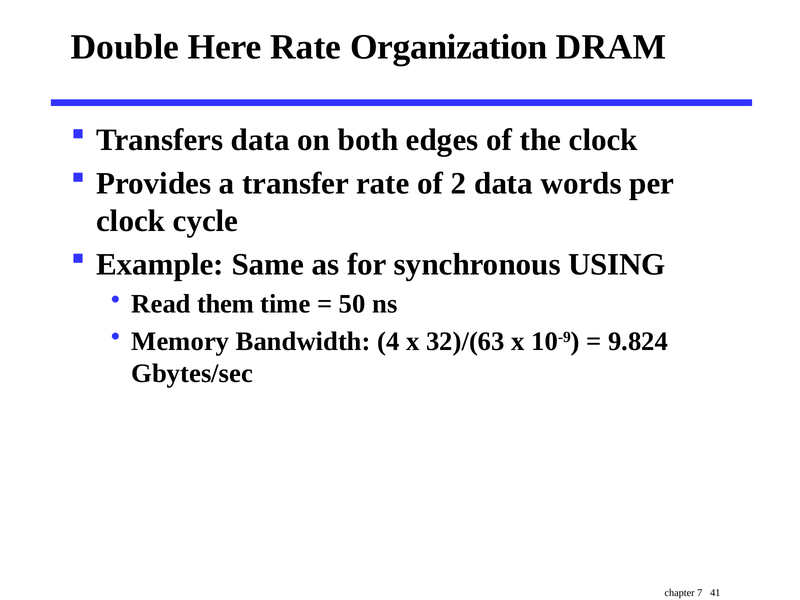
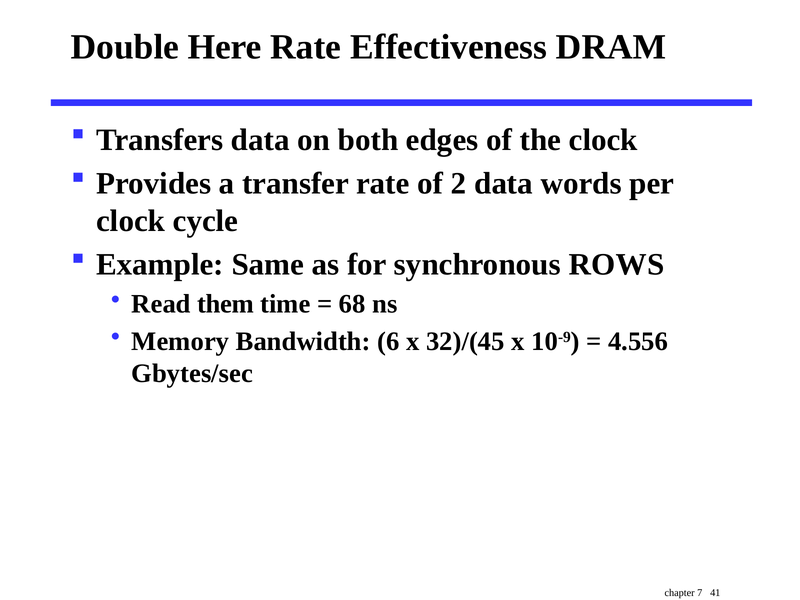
Organization: Organization -> Effectiveness (449, 47)
USING: USING -> ROWS (617, 264)
50: 50 -> 68 (352, 304)
4: 4 -> 6 (388, 341)
32)/(63: 32)/(63 -> 32)/(45 (465, 341)
9.824: 9.824 -> 4.556 (638, 341)
